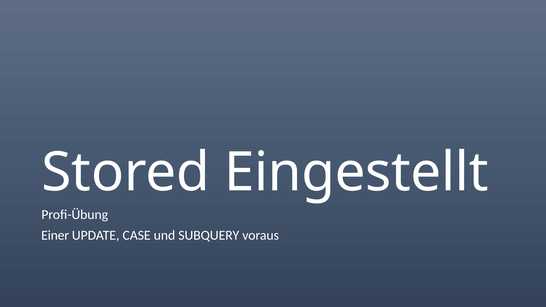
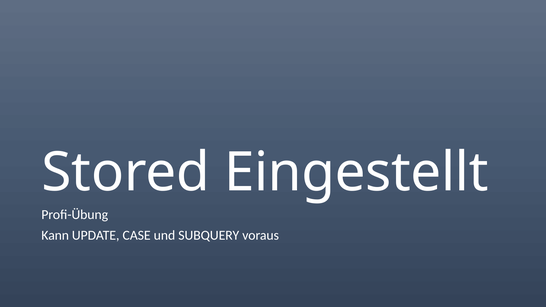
Einer: Einer -> Kann (55, 235)
